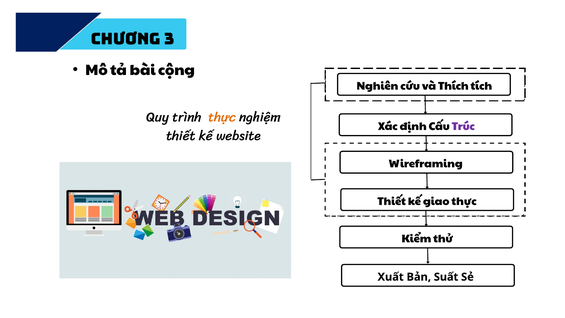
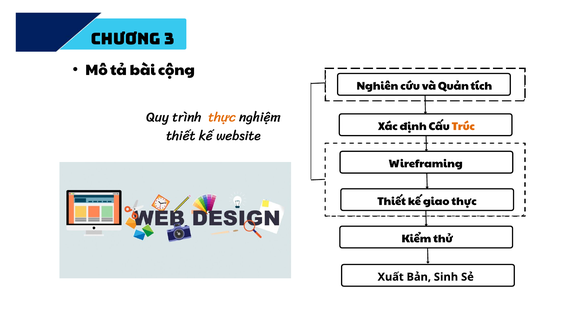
Thích: Thích -> Quản (453, 86)
Trúc colour: purple -> orange (463, 126)
Suất: Suất -> Sinh (446, 277)
